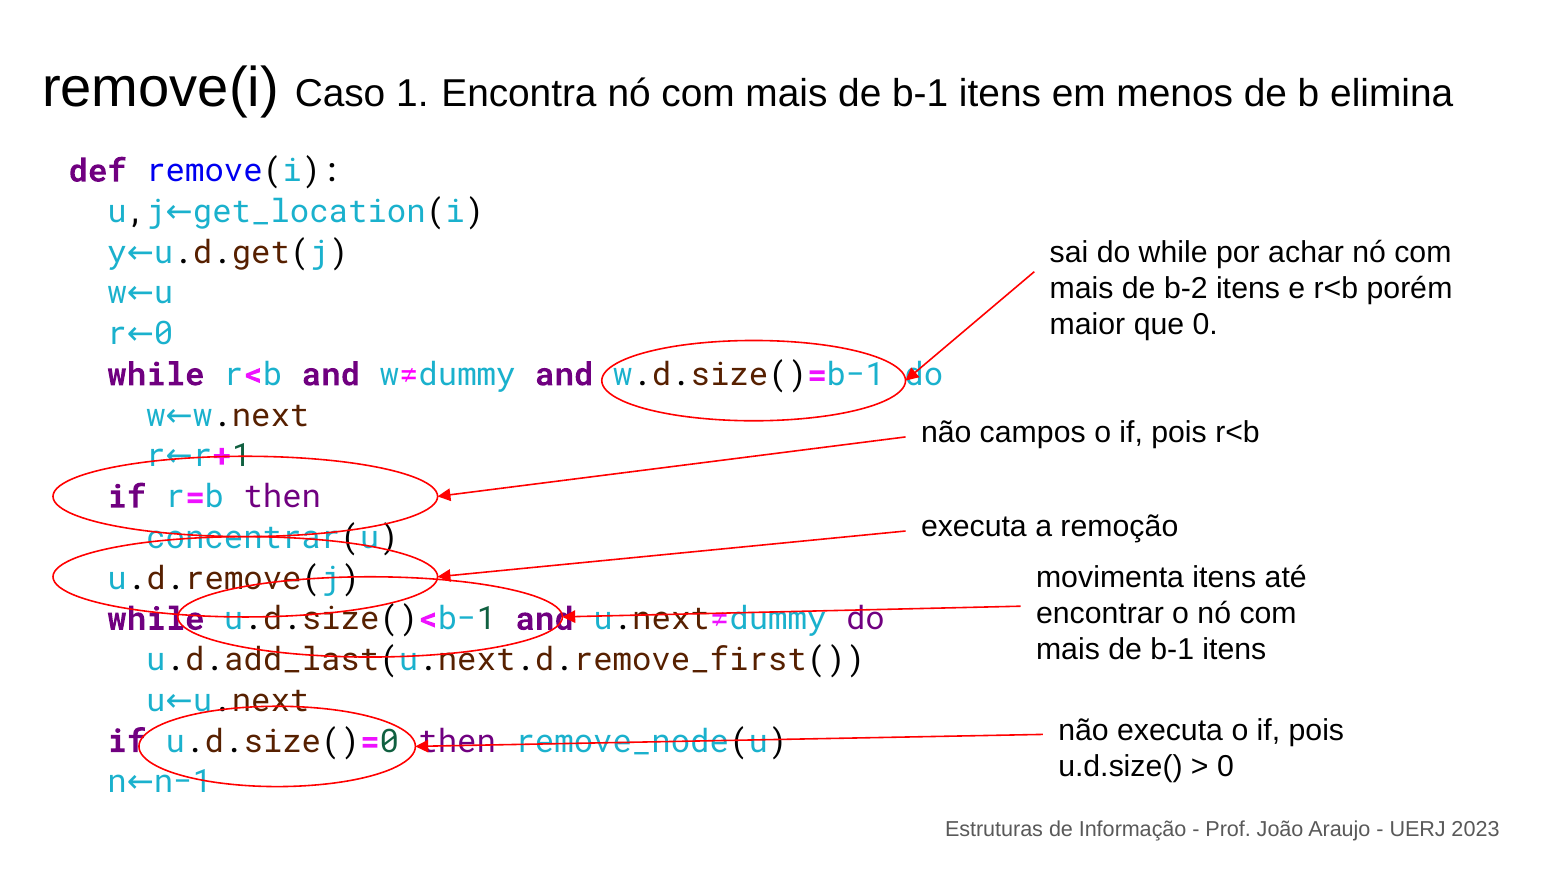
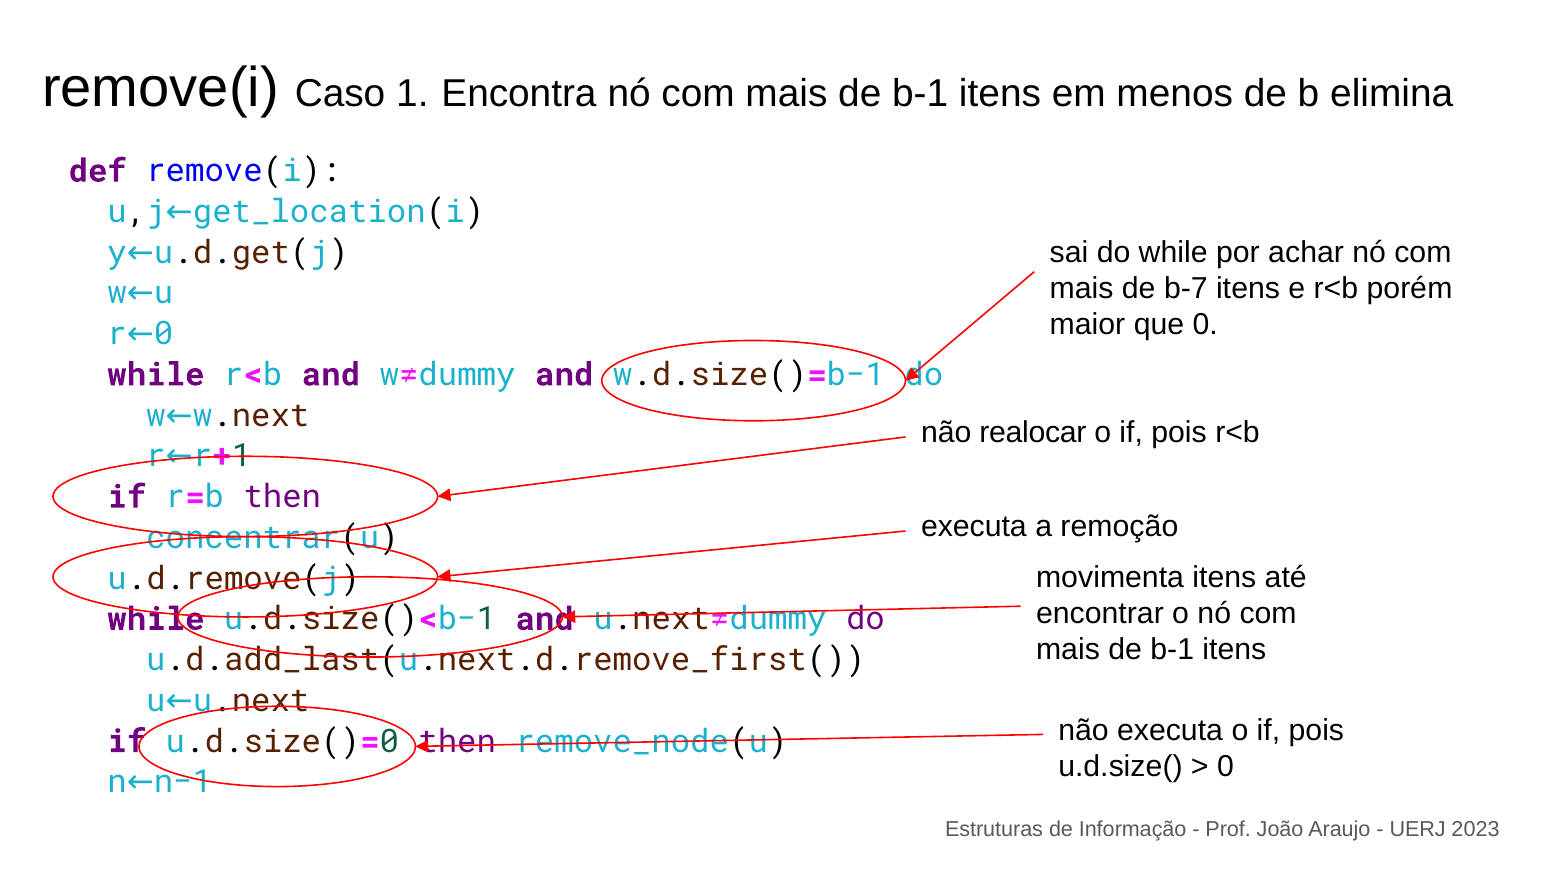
b-2: b-2 -> b-7 (1186, 289)
campos: campos -> realocar (1033, 433)
